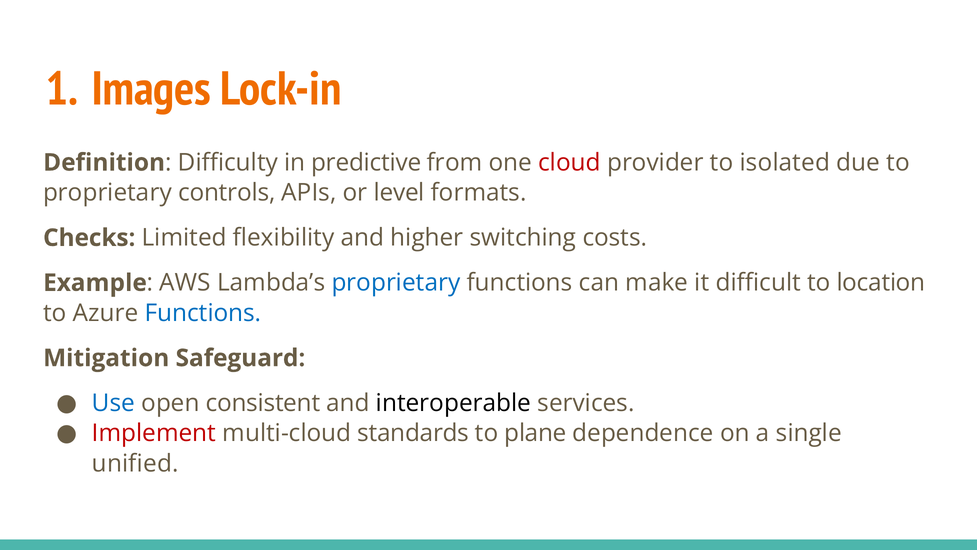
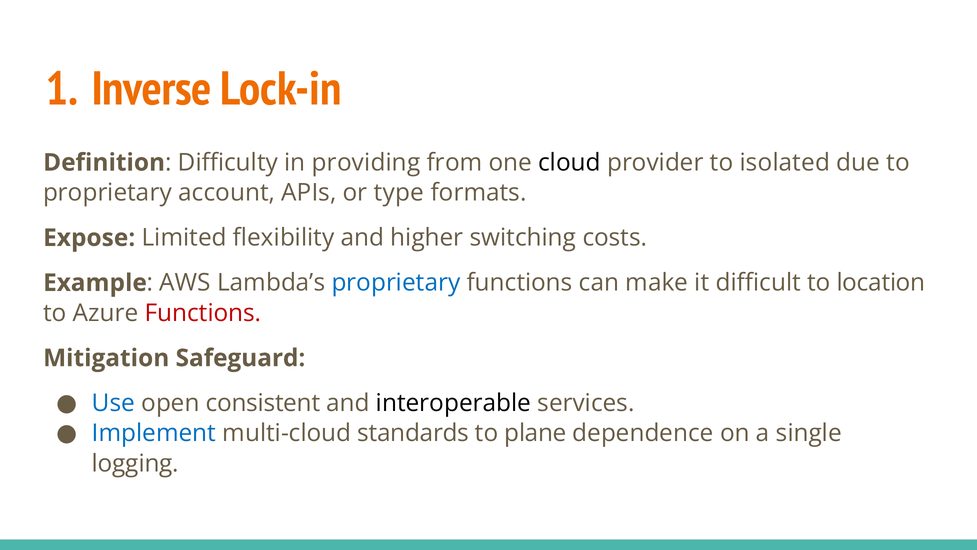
Images: Images -> Inverse (152, 89)
predictive: predictive -> providing (366, 162)
cloud colour: red -> black (570, 162)
controls: controls -> account (227, 193)
level: level -> type (399, 193)
Checks: Checks -> Expose (89, 238)
Functions colour: blue -> red (203, 313)
Implement colour: red -> blue (154, 433)
unified: unified -> logging (135, 463)
